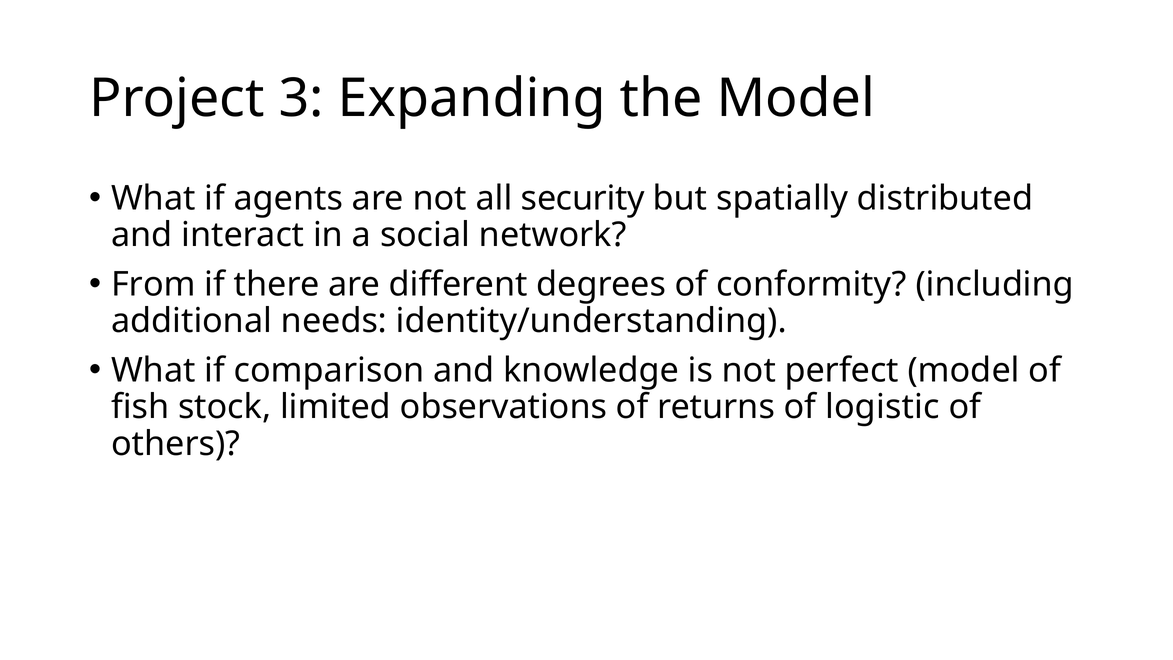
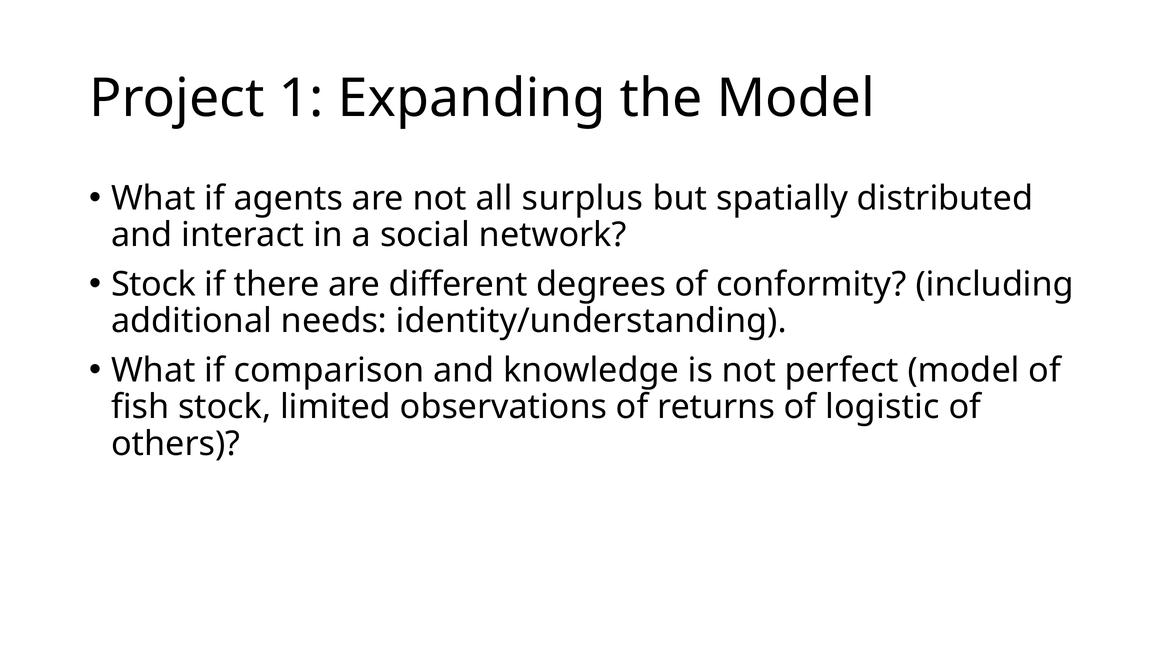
3: 3 -> 1 (301, 99)
security: security -> surplus (582, 198)
From: From -> Stock (154, 284)
